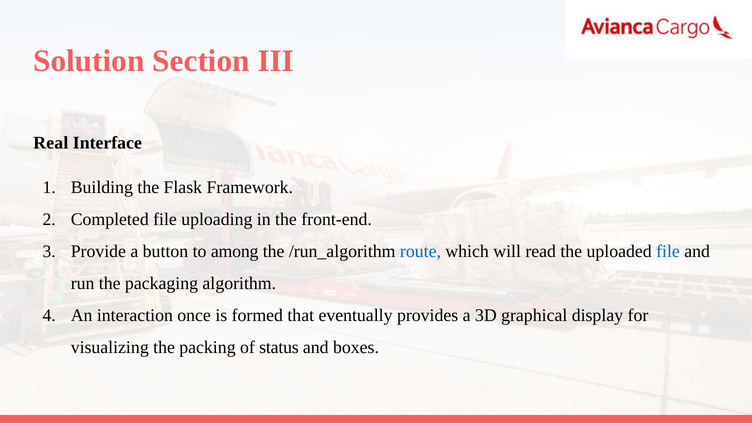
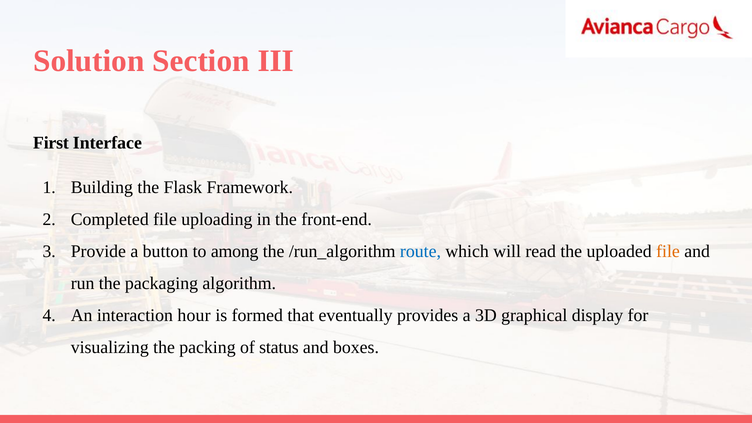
Real: Real -> First (51, 143)
file colour: blue -> orange (668, 251)
once: once -> hour (194, 315)
